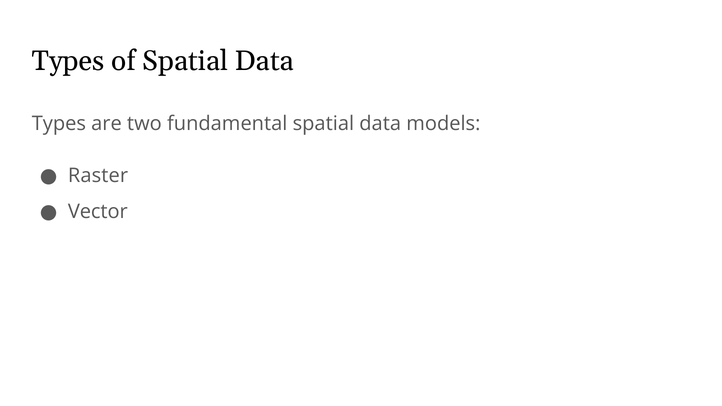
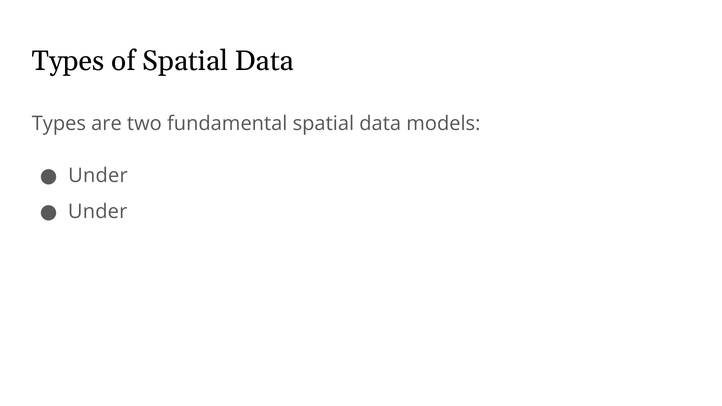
Raster: Raster -> Under (98, 176)
Vector: Vector -> Under (98, 212)
